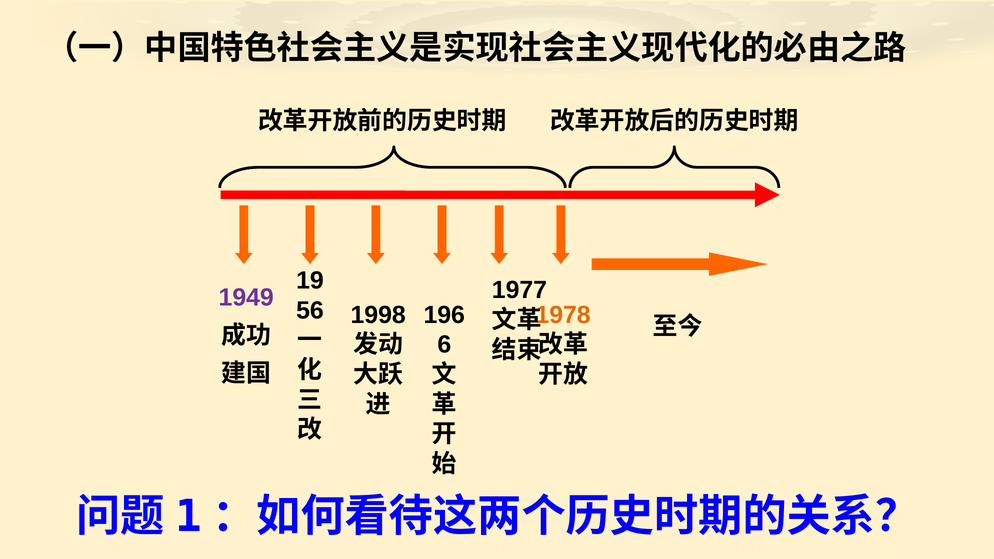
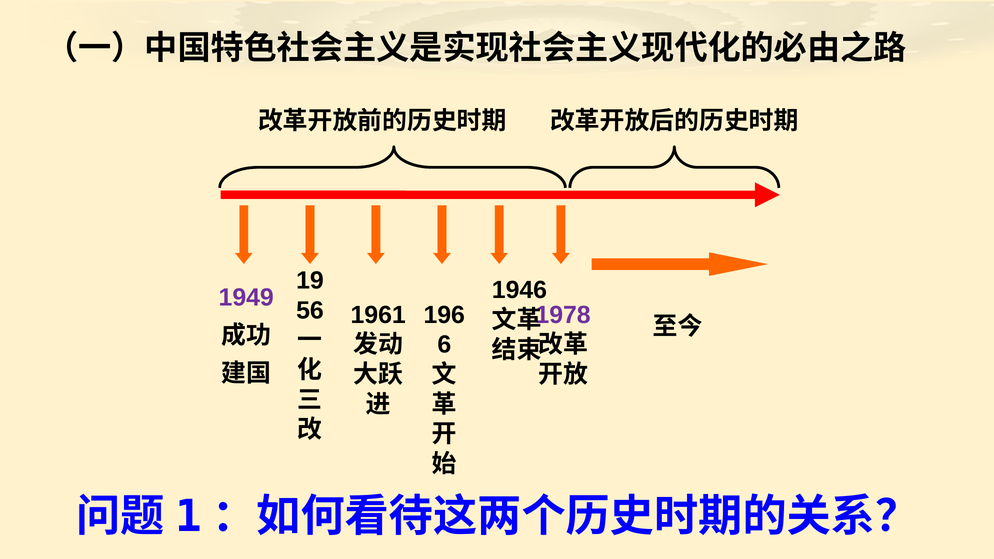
1977: 1977 -> 1946 (519, 290)
1998: 1998 -> 1961 (378, 315)
1978 colour: orange -> purple (563, 315)
